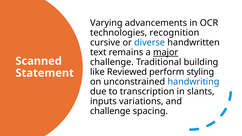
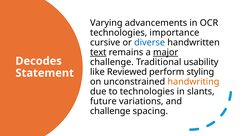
recognition: recognition -> importance (174, 33)
text underline: none -> present (98, 52)
Scanned: Scanned -> Decodes (39, 61)
building: building -> usability (201, 62)
handwriting colour: blue -> orange (193, 82)
to transcription: transcription -> technologies (147, 92)
inputs: inputs -> future (103, 101)
